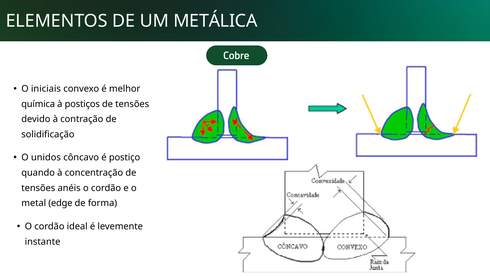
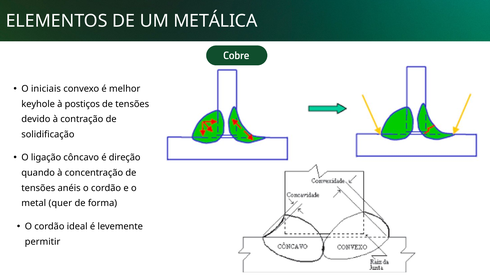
química: química -> keyhole (38, 104)
unidos: unidos -> ligação (46, 157)
postiço: postiço -> direção (125, 157)
edge: edge -> quer (60, 203)
instante: instante -> permitir (43, 241)
